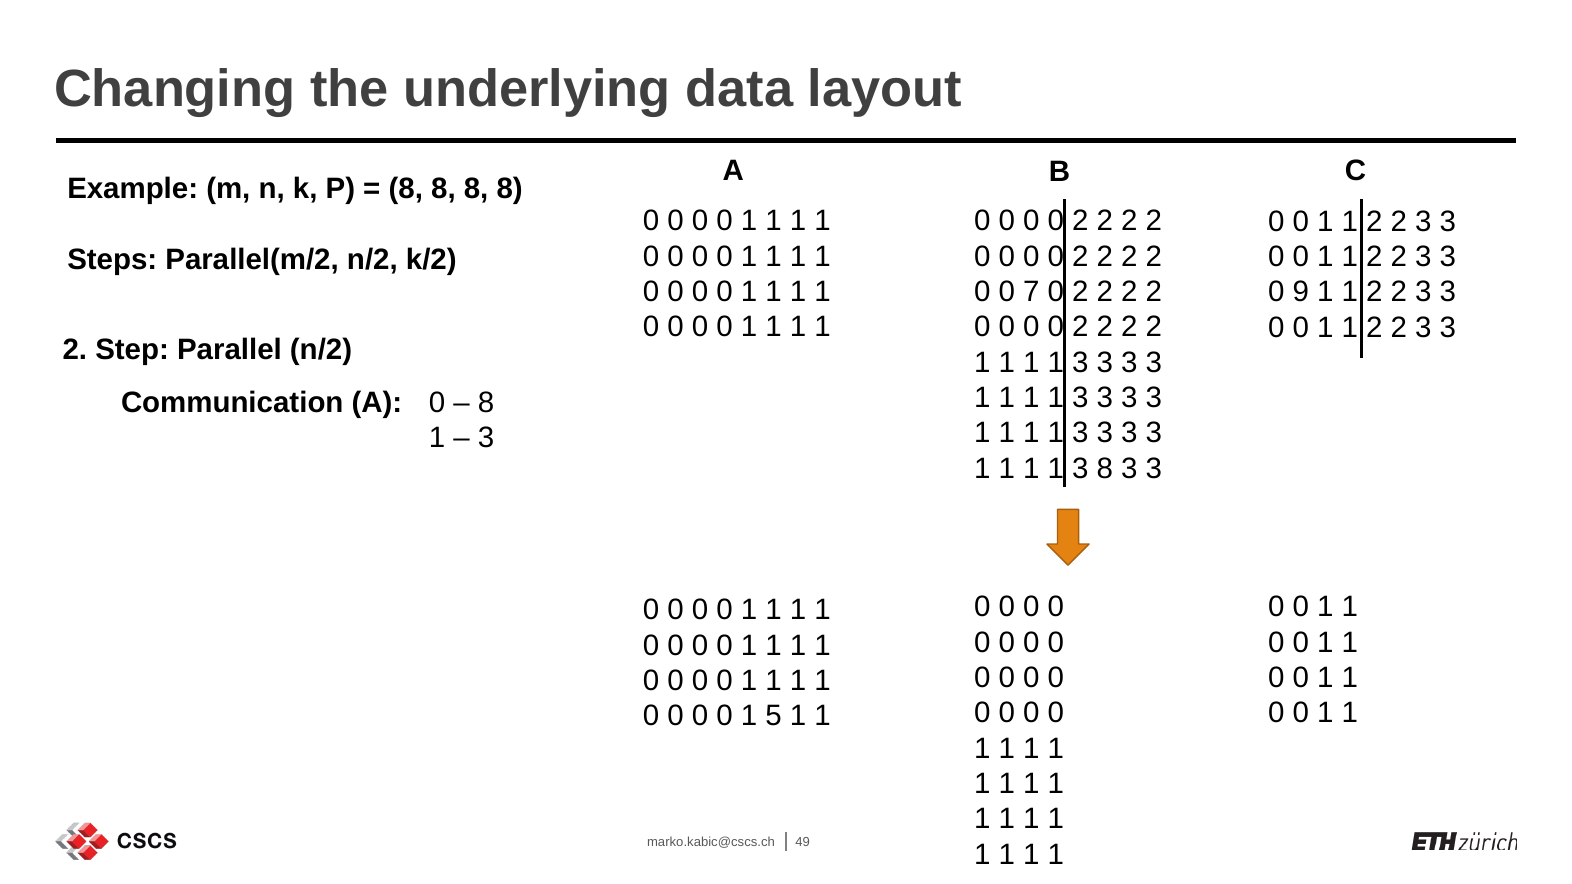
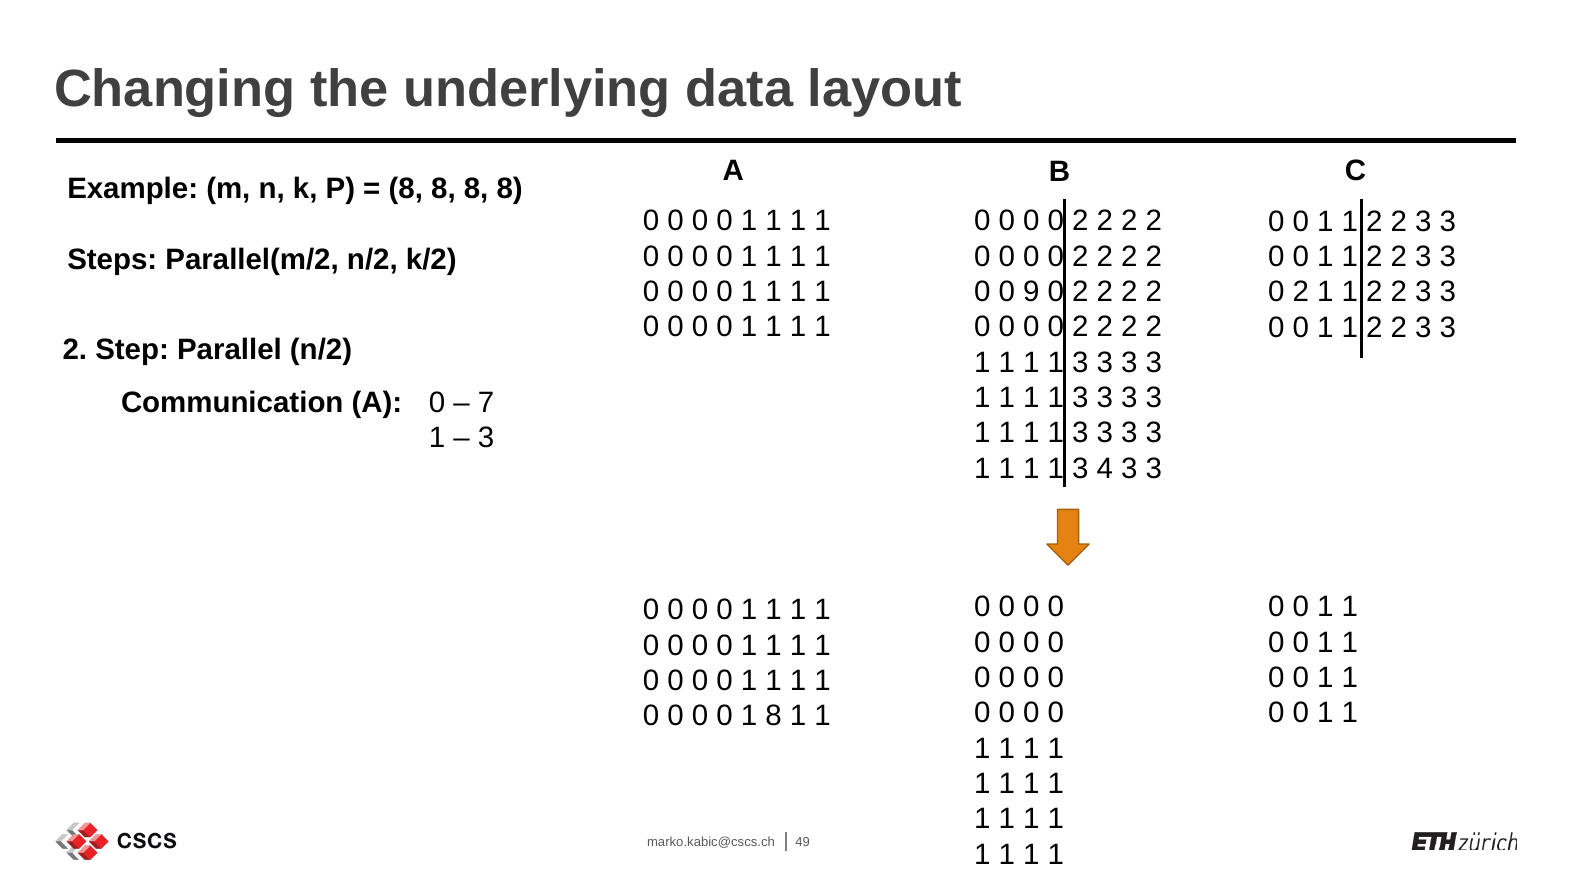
7: 7 -> 9 (1031, 292)
9: 9 -> 2 (1301, 292)
8: 8 -> 7 (486, 403)
3 8: 8 -> 4 (1105, 469)
1 5: 5 -> 8 (774, 716)
